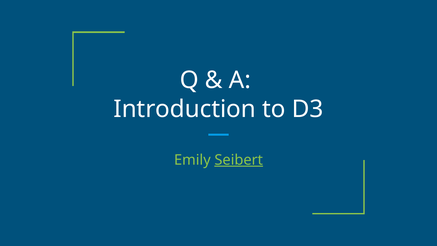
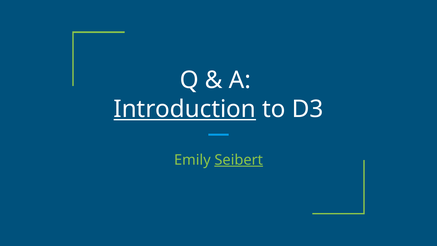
Introduction underline: none -> present (185, 109)
